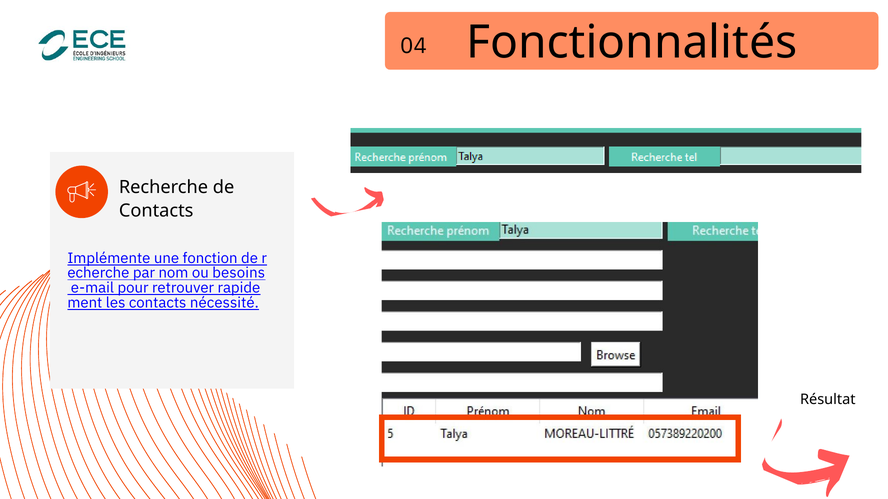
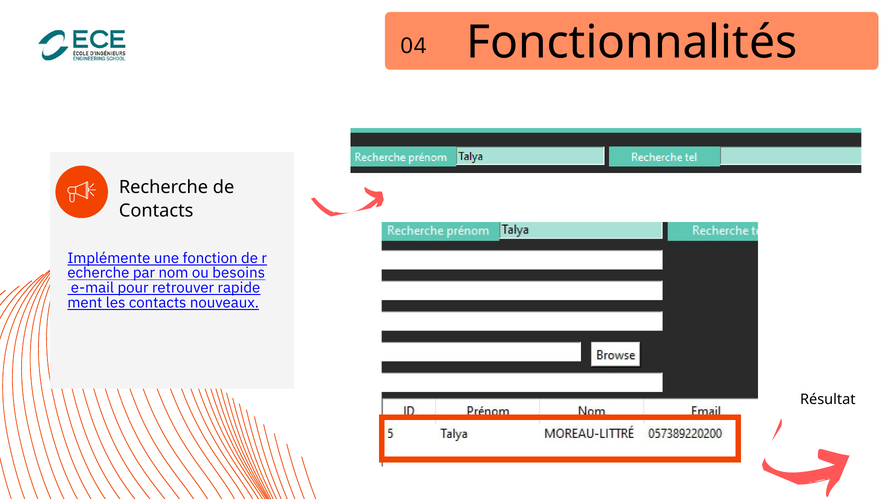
nécessité: nécessité -> nouveaux (224, 303)
